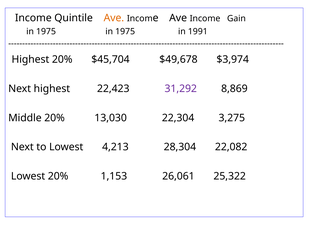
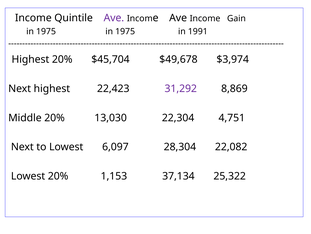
Ave colour: orange -> purple (114, 18)
3,275: 3,275 -> 4,751 (232, 118)
4,213: 4,213 -> 6,097 (115, 147)
26,061: 26,061 -> 37,134 (178, 176)
